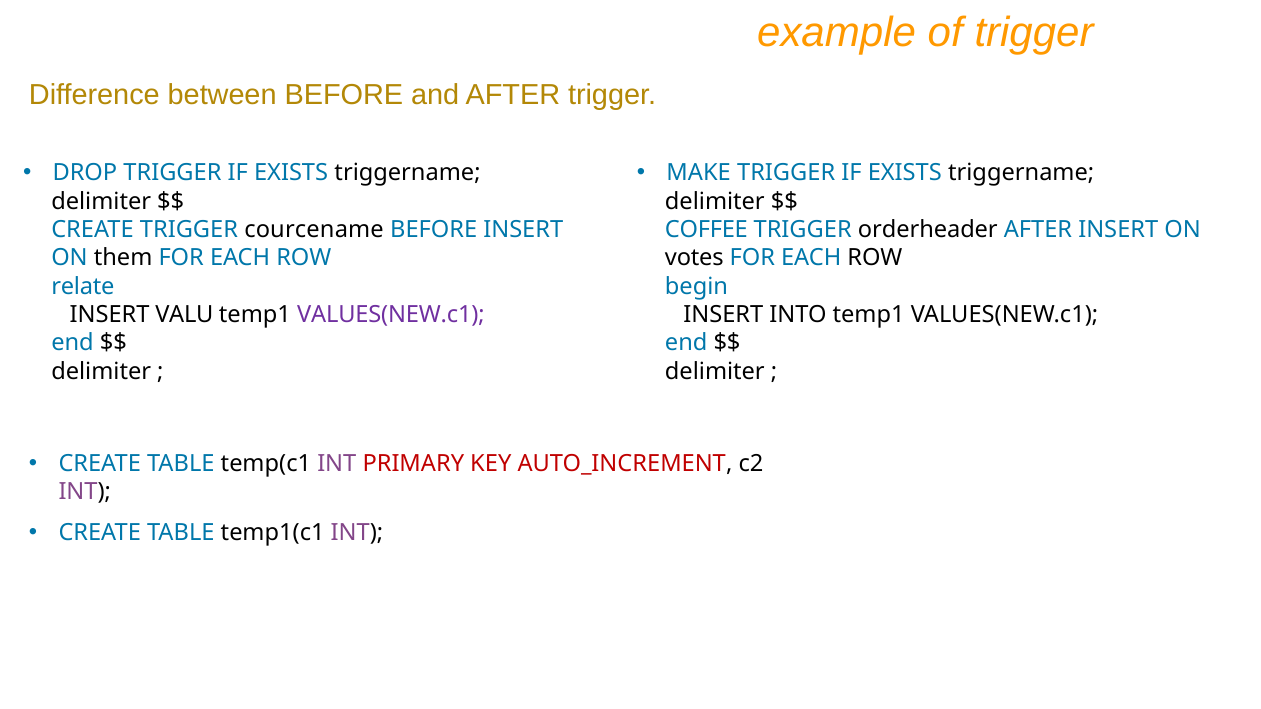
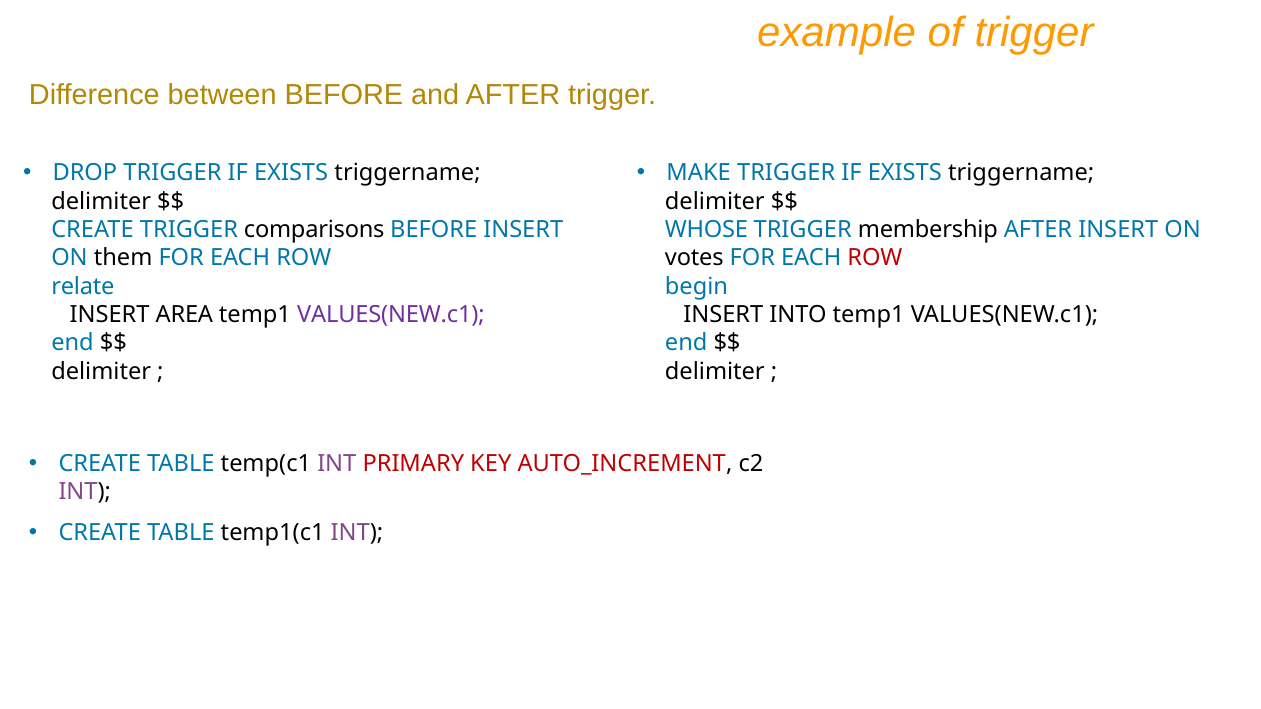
courcename: courcename -> comparisons (314, 230)
COFFEE: COFFEE -> WHOSE (706, 230)
orderheader: orderheader -> membership (928, 230)
ROW colour: black -> red (875, 258)
VALU: VALU -> AREA (184, 315)
